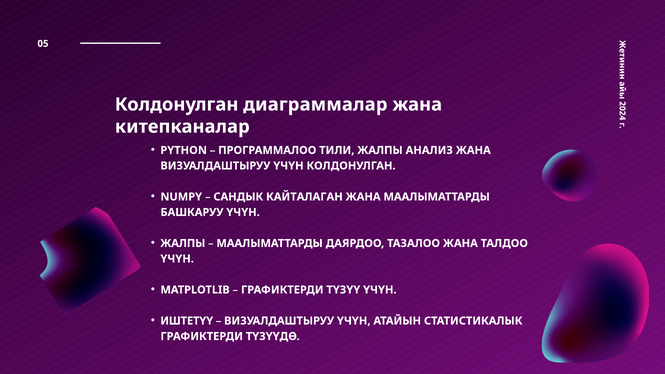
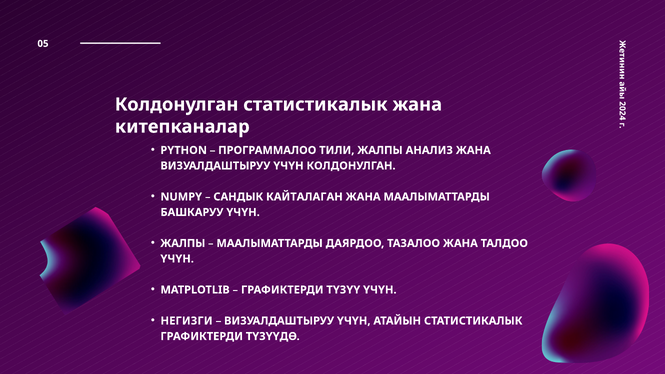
Колдонулган диаграммалар: диаграммалар -> статистикалык (315, 105)
ИШТЕТҮҮ: ИШТЕТҮҮ -> НЕГИЗГИ (187, 321)
